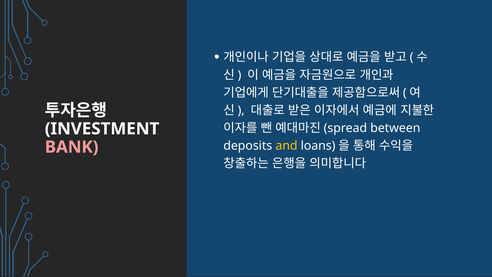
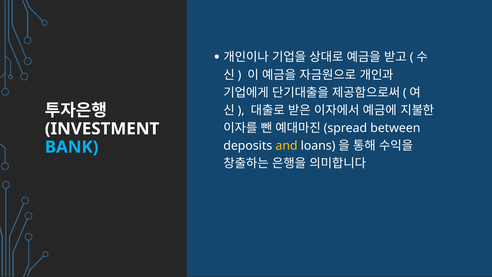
BANK colour: pink -> light blue (72, 147)
